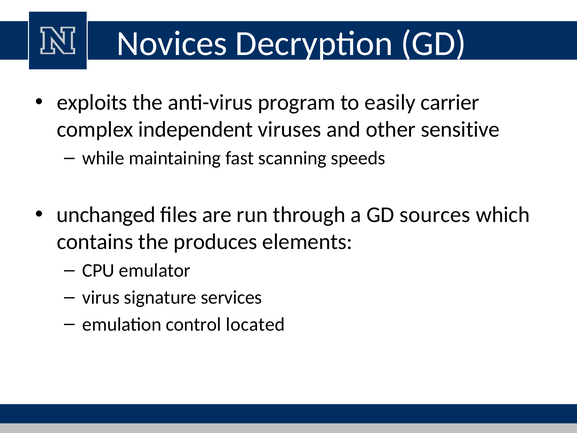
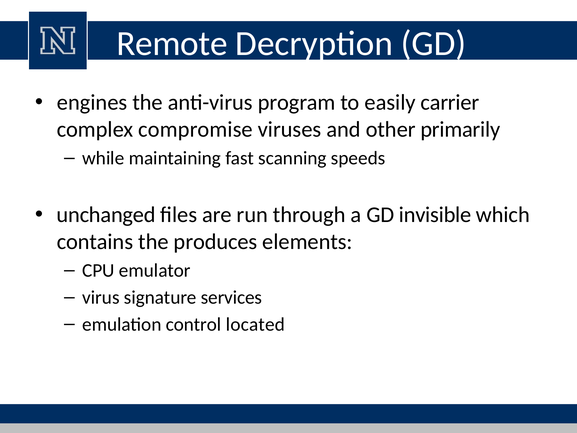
Novices: Novices -> Remote (172, 43)
exploits: exploits -> engines (92, 103)
independent: independent -> compromise (196, 129)
sensitive: sensitive -> primarily (460, 129)
sources: sources -> invisible (435, 215)
